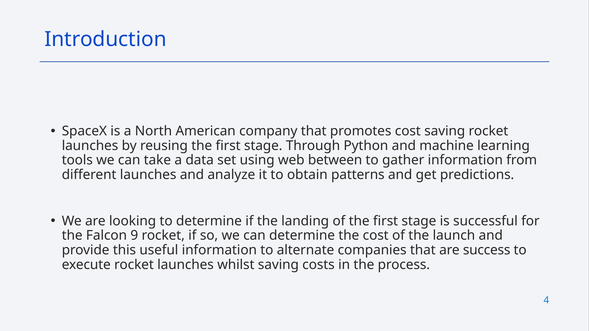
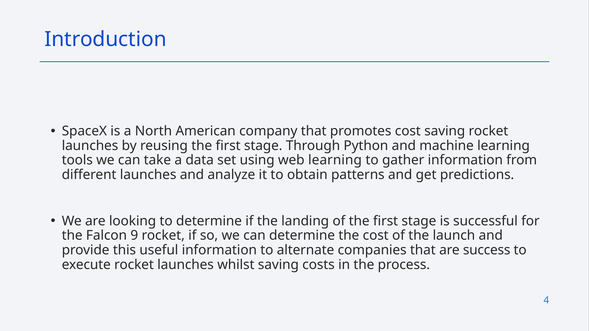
web between: between -> learning (335, 160)
